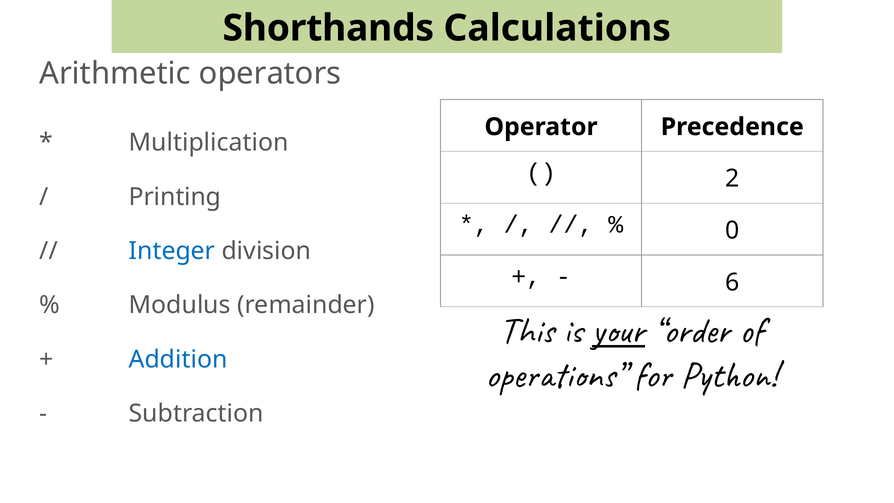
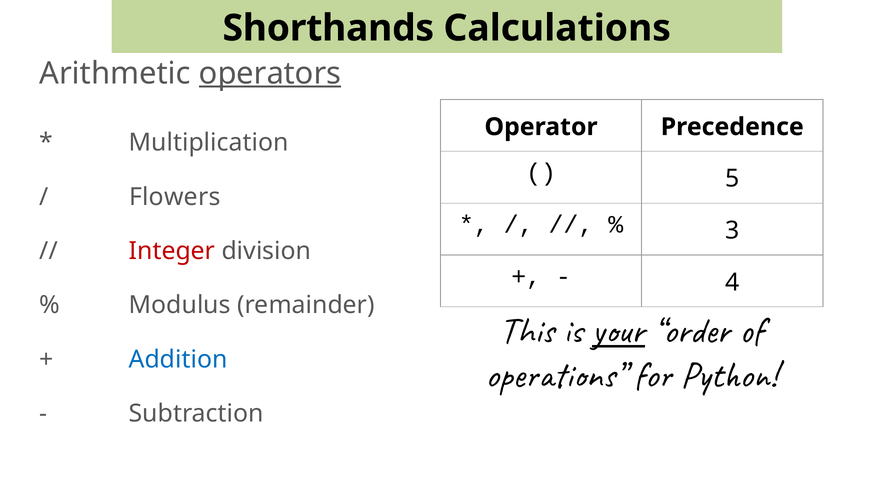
operators underline: none -> present (270, 73)
2: 2 -> 5 (732, 179)
Printing: Printing -> Flowers (175, 197)
0: 0 -> 3 (732, 231)
Integer colour: blue -> red (172, 251)
6: 6 -> 4 (732, 282)
